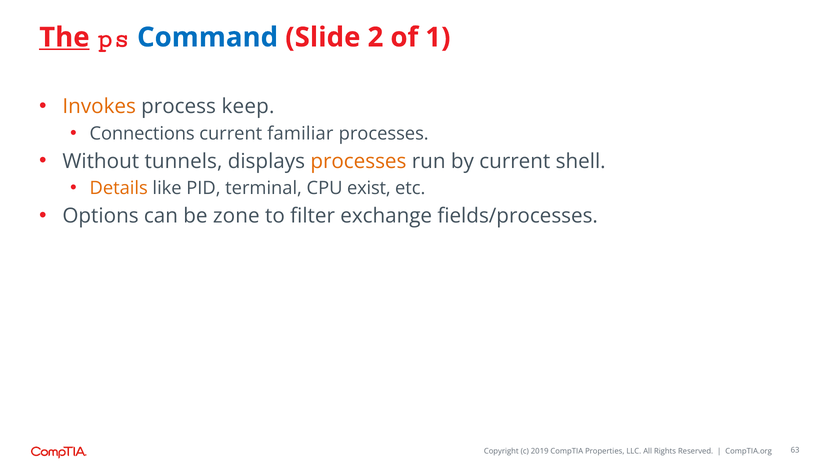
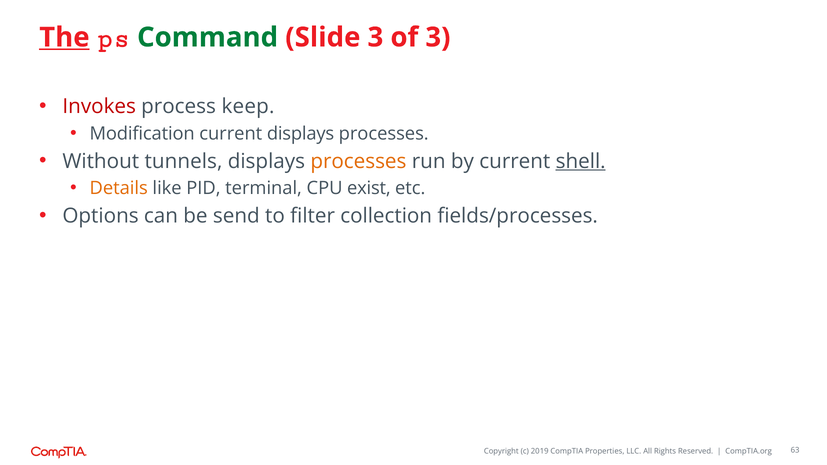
Command colour: blue -> green (208, 37)
Slide 2: 2 -> 3 (375, 37)
of 1: 1 -> 3 (438, 37)
Invokes colour: orange -> red (99, 107)
Connections: Connections -> Modification (142, 134)
current familiar: familiar -> displays (301, 134)
shell underline: none -> present (581, 161)
zone: zone -> send (236, 216)
exchange: exchange -> collection (386, 216)
